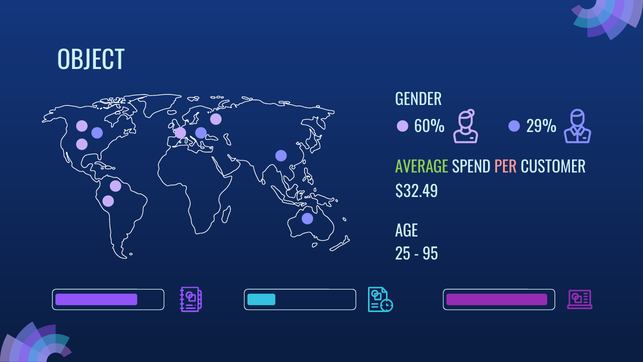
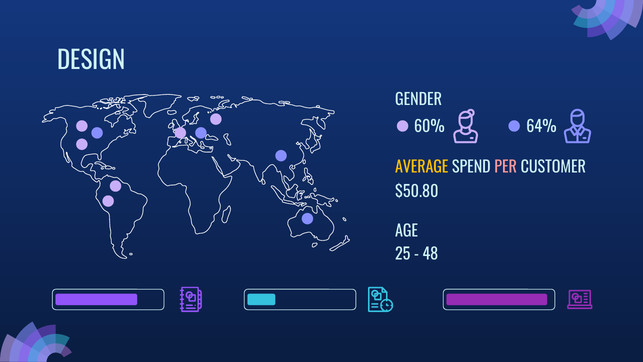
OBJECT: OBJECT -> DESIGN (91, 61)
29%: 29% -> 64% (541, 127)
AVERAGE colour: light green -> yellow (422, 167)
$32.49: $32.49 -> $50.80 (417, 192)
95: 95 -> 48 (430, 254)
